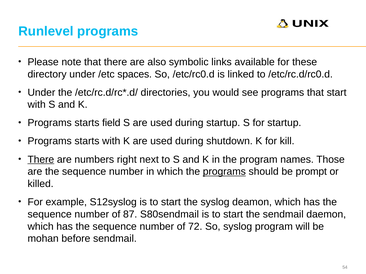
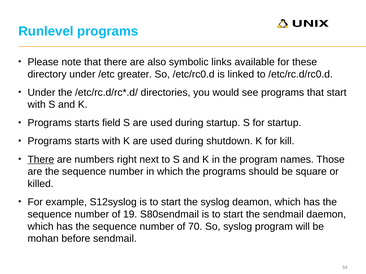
spaces: spaces -> greater (135, 74)
programs underline: present -> none (224, 172)
prompt: prompt -> square (311, 172)
87: 87 -> 19 (130, 215)
72: 72 -> 70 (195, 227)
